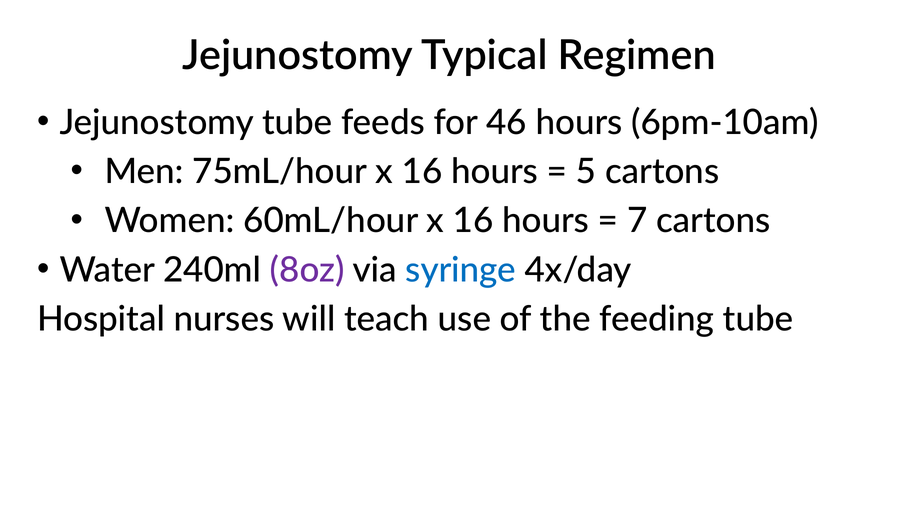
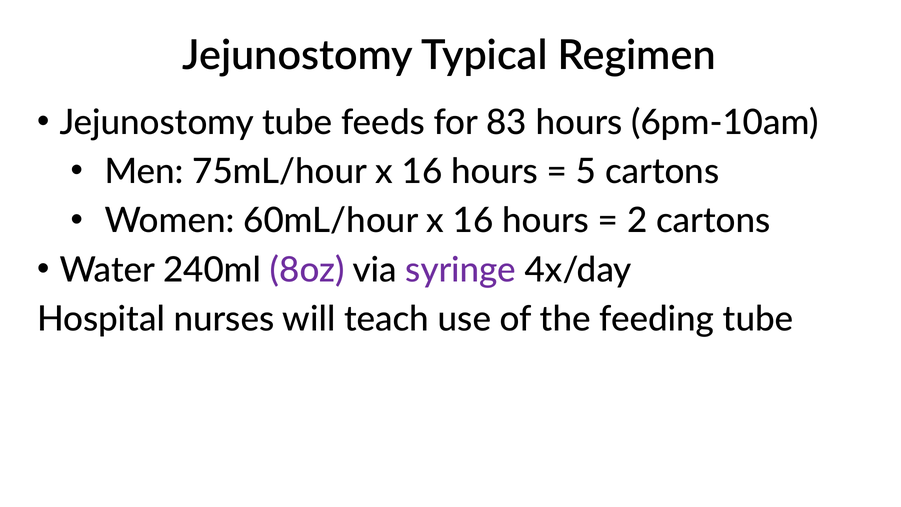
46: 46 -> 83 (506, 123)
7: 7 -> 2 (637, 221)
syringe colour: blue -> purple (461, 270)
